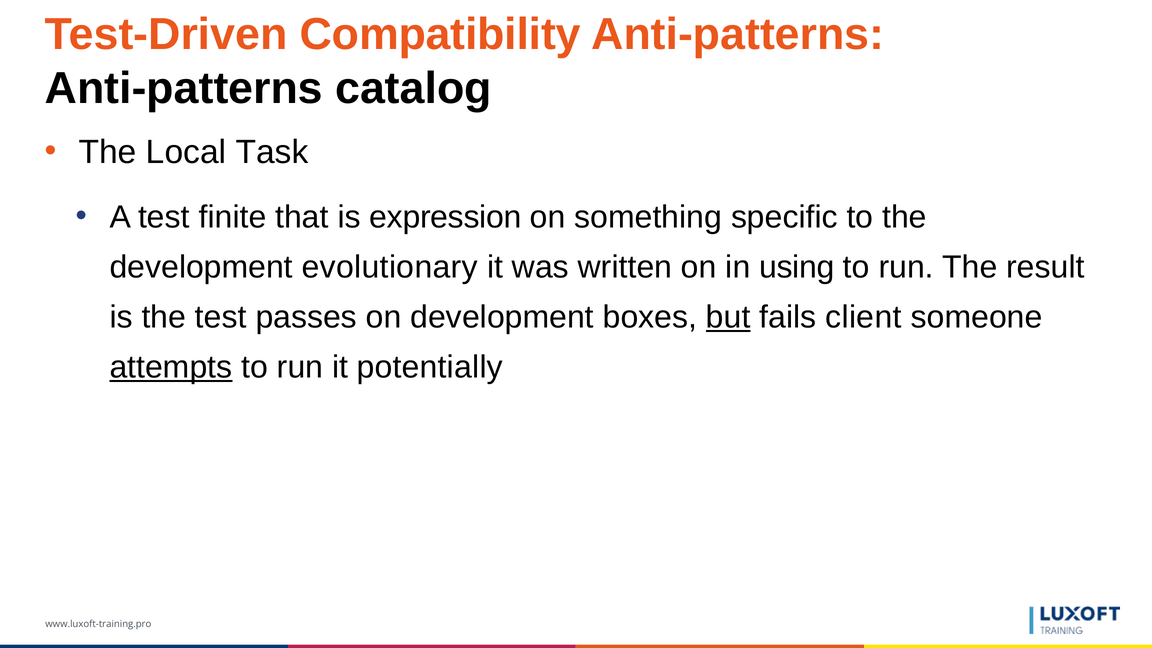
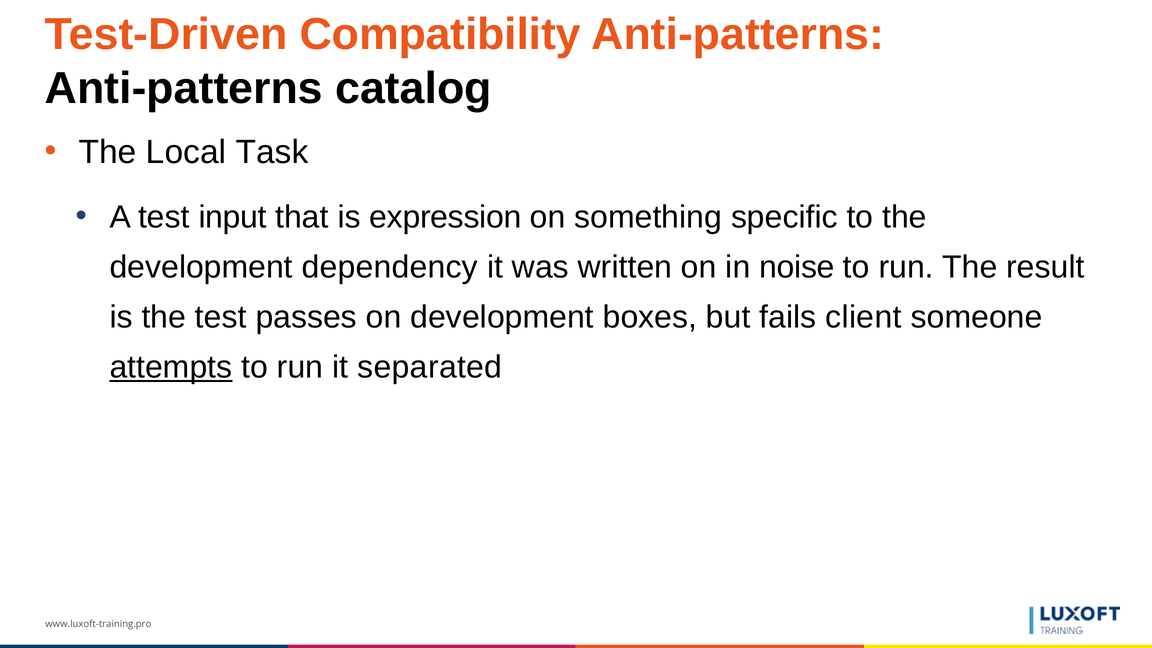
finite: finite -> input (233, 217)
evolutionary: evolutionary -> dependency (390, 267)
using: using -> noise (797, 267)
but underline: present -> none (728, 317)
potentially: potentially -> separated (430, 367)
